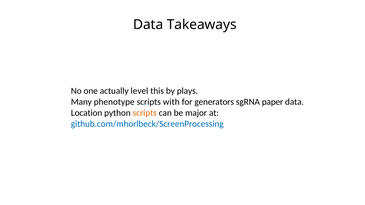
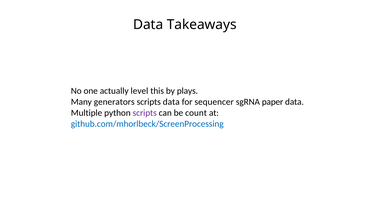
phenotype: phenotype -> generators (114, 102)
scripts with: with -> data (171, 102)
generators: generators -> sequencer (214, 102)
Location: Location -> Multiple (87, 113)
scripts colour: orange -> purple (145, 113)
major: major -> count (196, 113)
